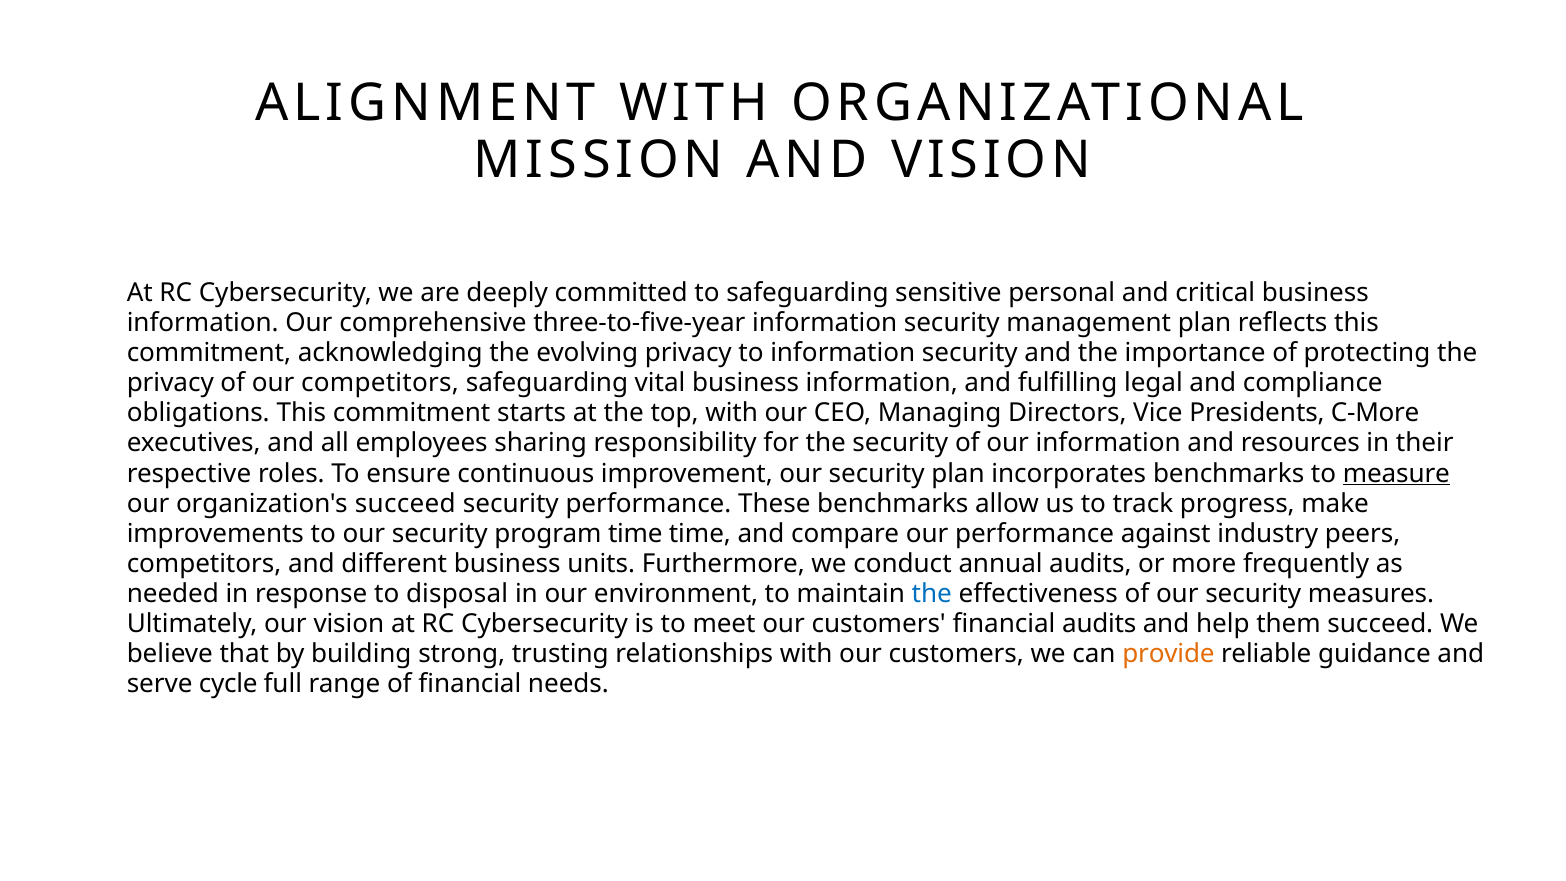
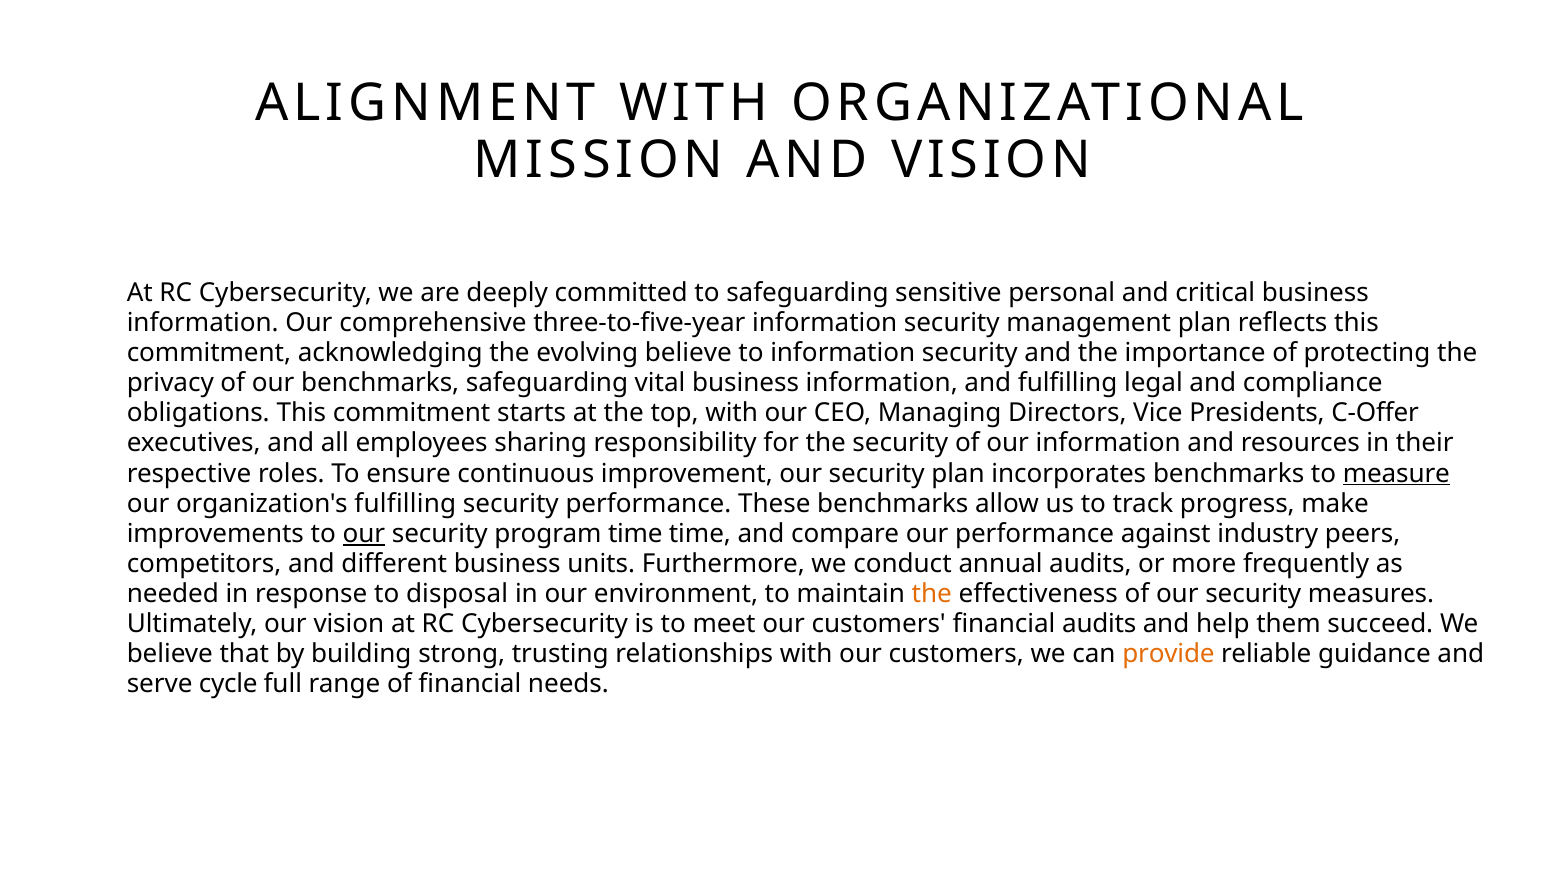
evolving privacy: privacy -> believe (688, 353)
our competitors: competitors -> benchmarks (380, 383)
C-More: C-More -> C-Offer (1375, 413)
organization's succeed: succeed -> fulfilling (405, 503)
our underline: none -> present (364, 534)
the colour: blue -> orange (932, 594)
